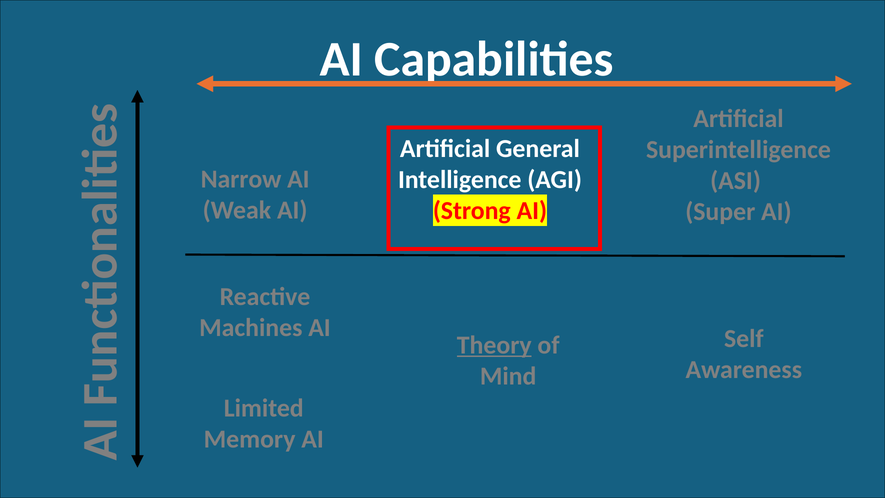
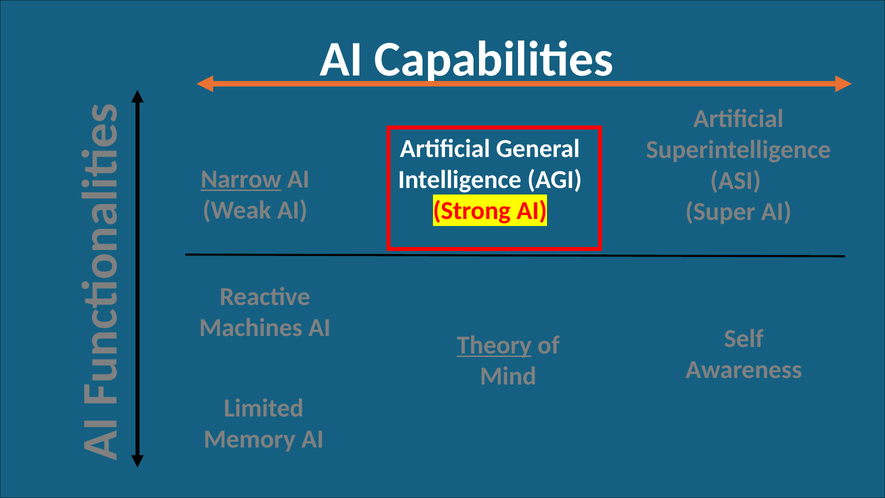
Narrow underline: none -> present (241, 179)
